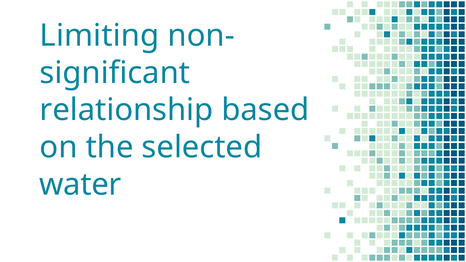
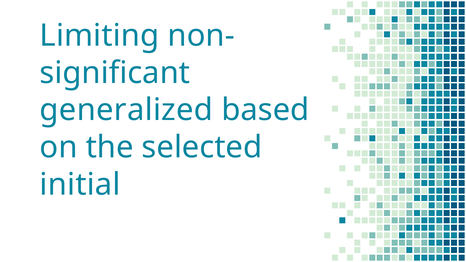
relationship: relationship -> generalized (126, 110)
water: water -> initial (80, 185)
